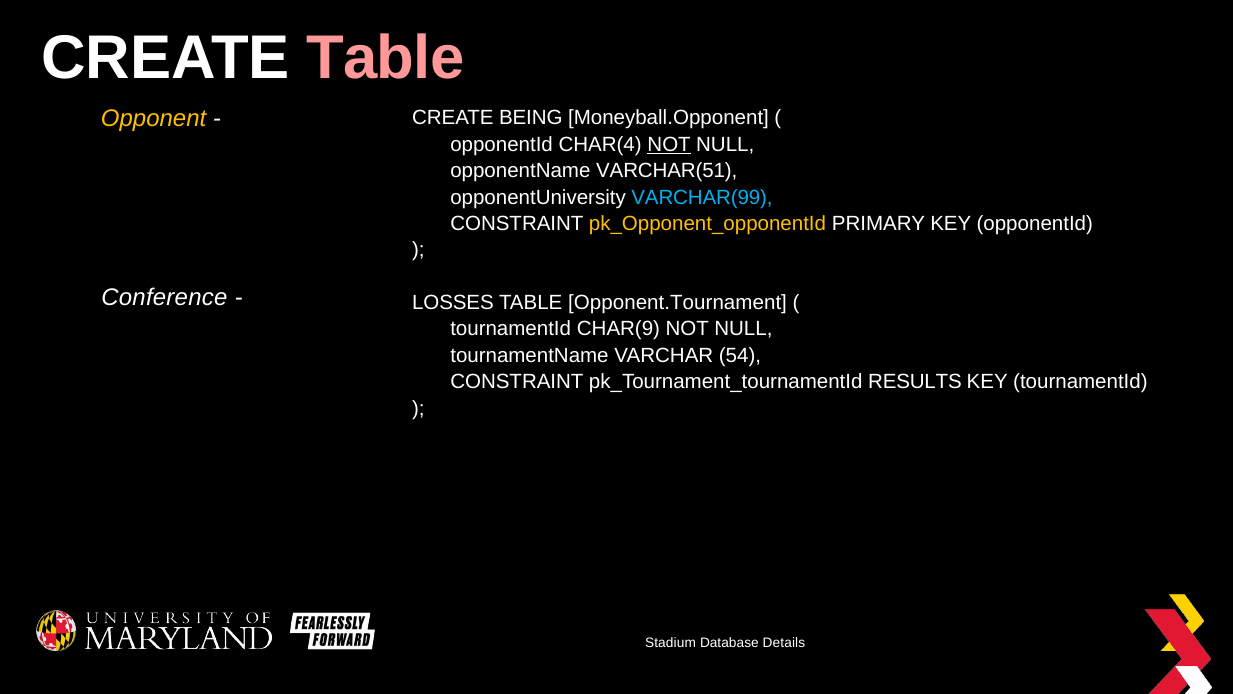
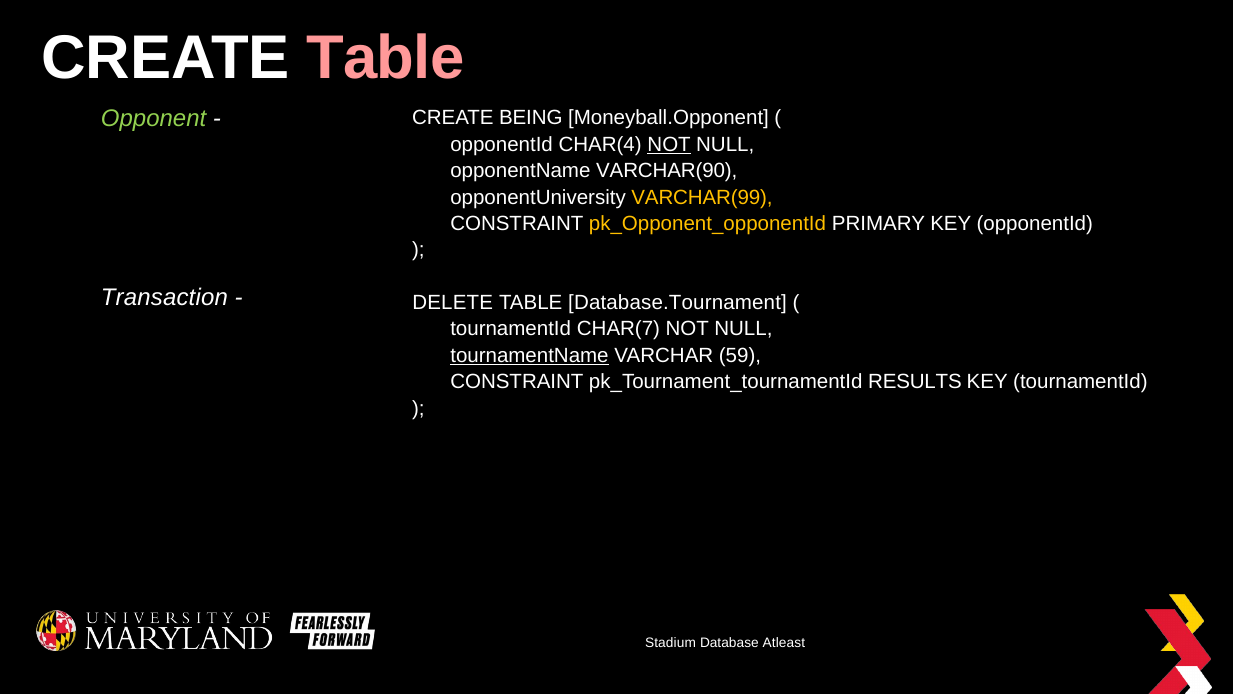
Opponent colour: yellow -> light green (154, 119)
VARCHAR(51: VARCHAR(51 -> VARCHAR(90 (667, 171)
VARCHAR(99 colour: light blue -> yellow (702, 197)
Conference: Conference -> Transaction (164, 297)
LOSSES: LOSSES -> DELETE (453, 303)
Opponent.Tournament: Opponent.Tournament -> Database.Tournament (678, 303)
CHAR(9: CHAR(9 -> CHAR(7 (618, 329)
tournamentName underline: none -> present (529, 355)
54: 54 -> 59 (740, 355)
Details: Details -> Atleast (784, 642)
